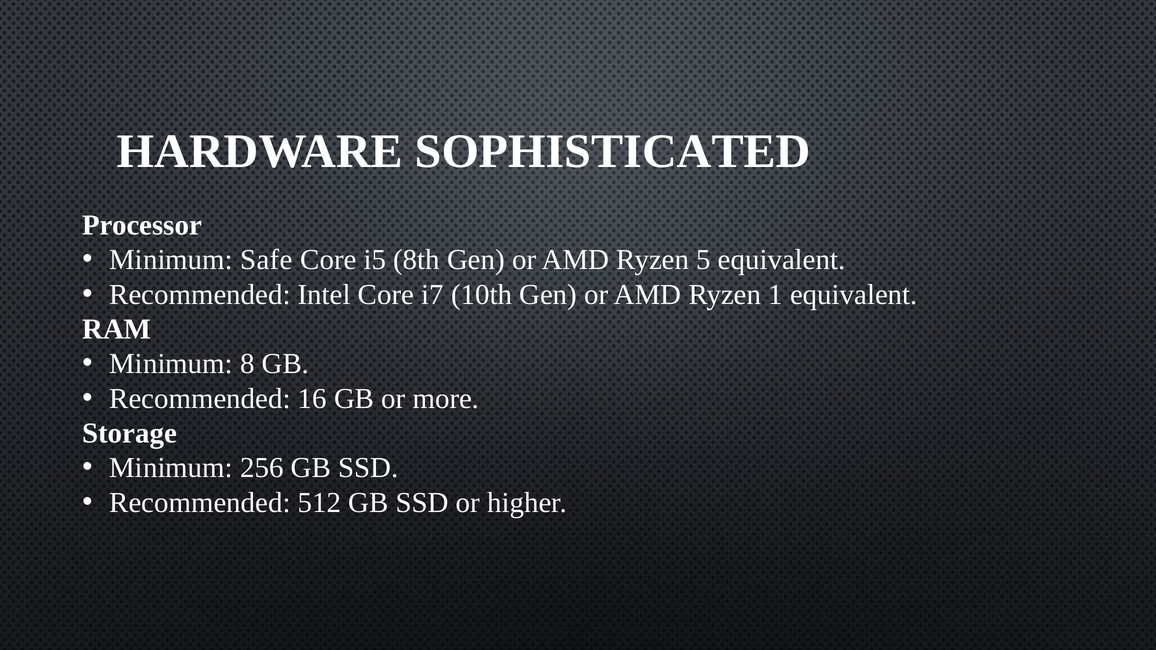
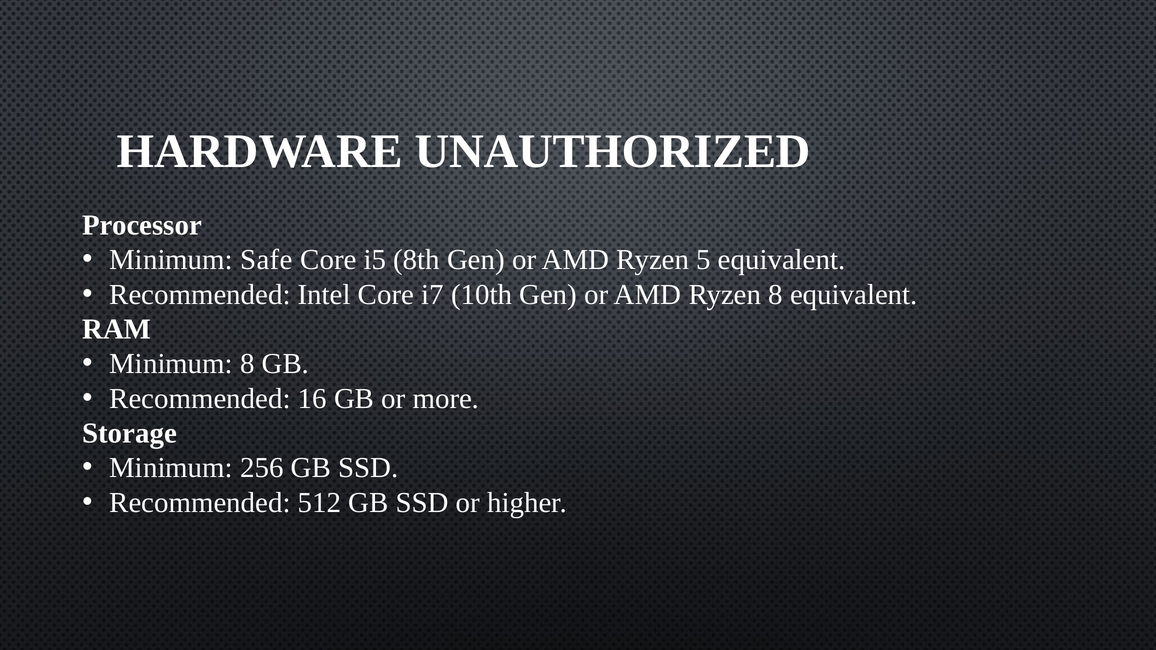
SOPHISTICATED: SOPHISTICATED -> UNAUTHORIZED (613, 151)
Ryzen 1: 1 -> 8 (776, 295)
